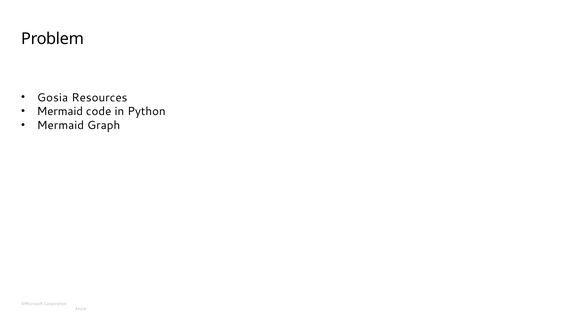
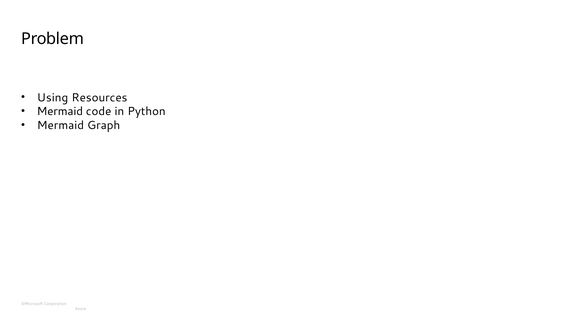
Gosia: Gosia -> Using (53, 97)
